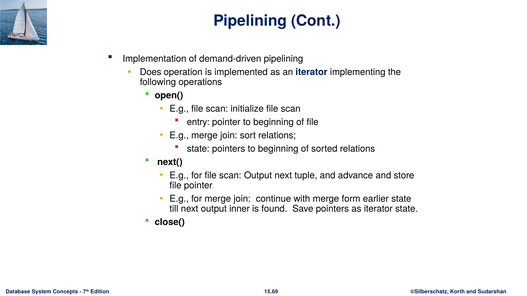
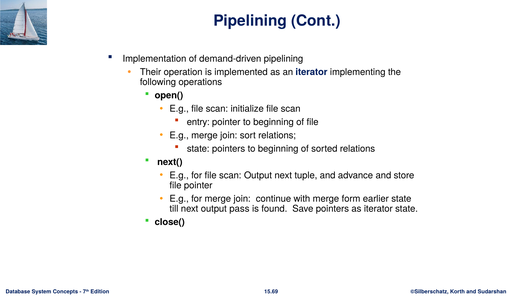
Does: Does -> Their (151, 72)
inner: inner -> pass (239, 209)
